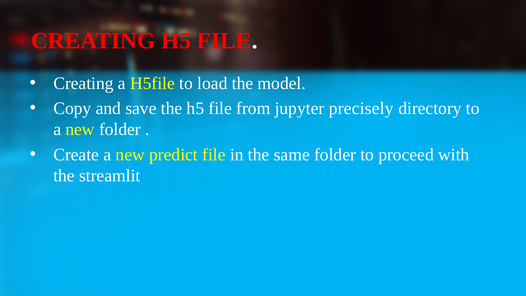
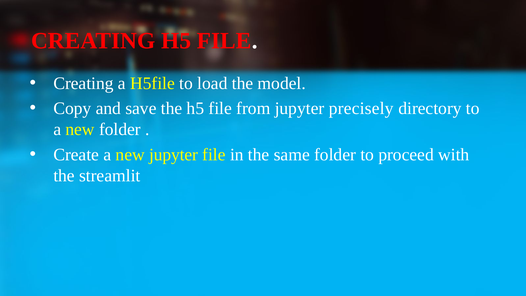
new predict: predict -> jupyter (174, 155)
